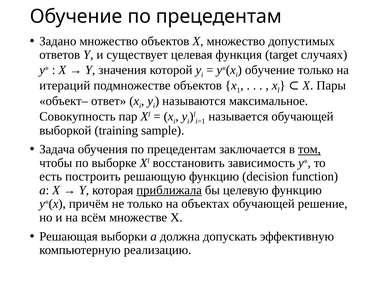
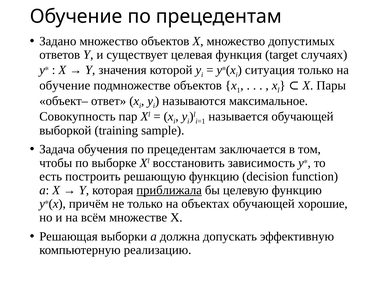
обучение: обучение -> ситуация (270, 70)
итераций: итераций -> обучение (65, 85)
том underline: present -> none (309, 149)
решение: решение -> хорошие (323, 204)
